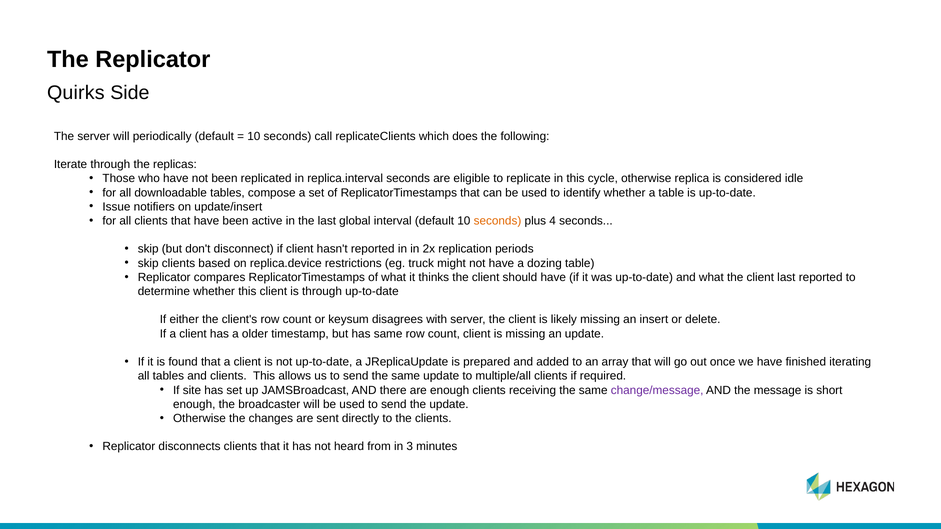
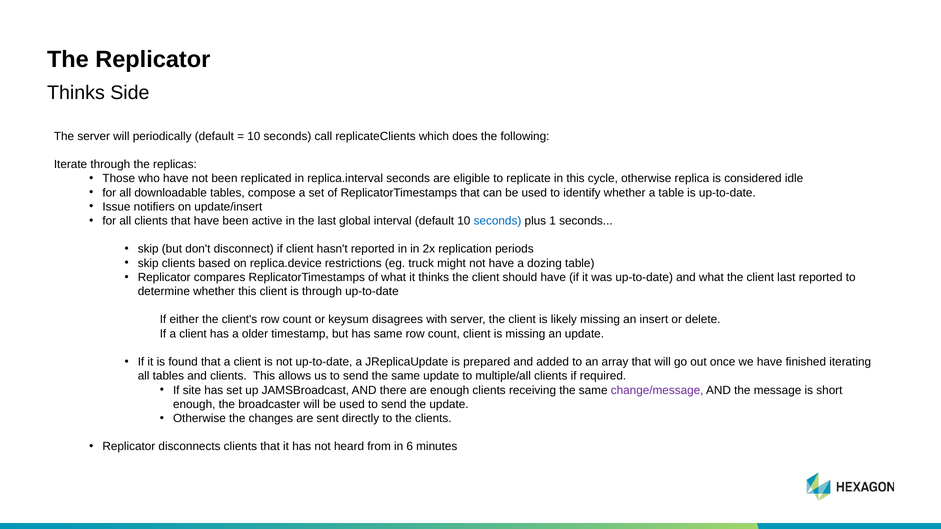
Quirks: Quirks -> Thinks (76, 93)
seconds colour: orange -> blue (497, 221)
4: 4 -> 1 (553, 221)
3: 3 -> 6 (410, 447)
